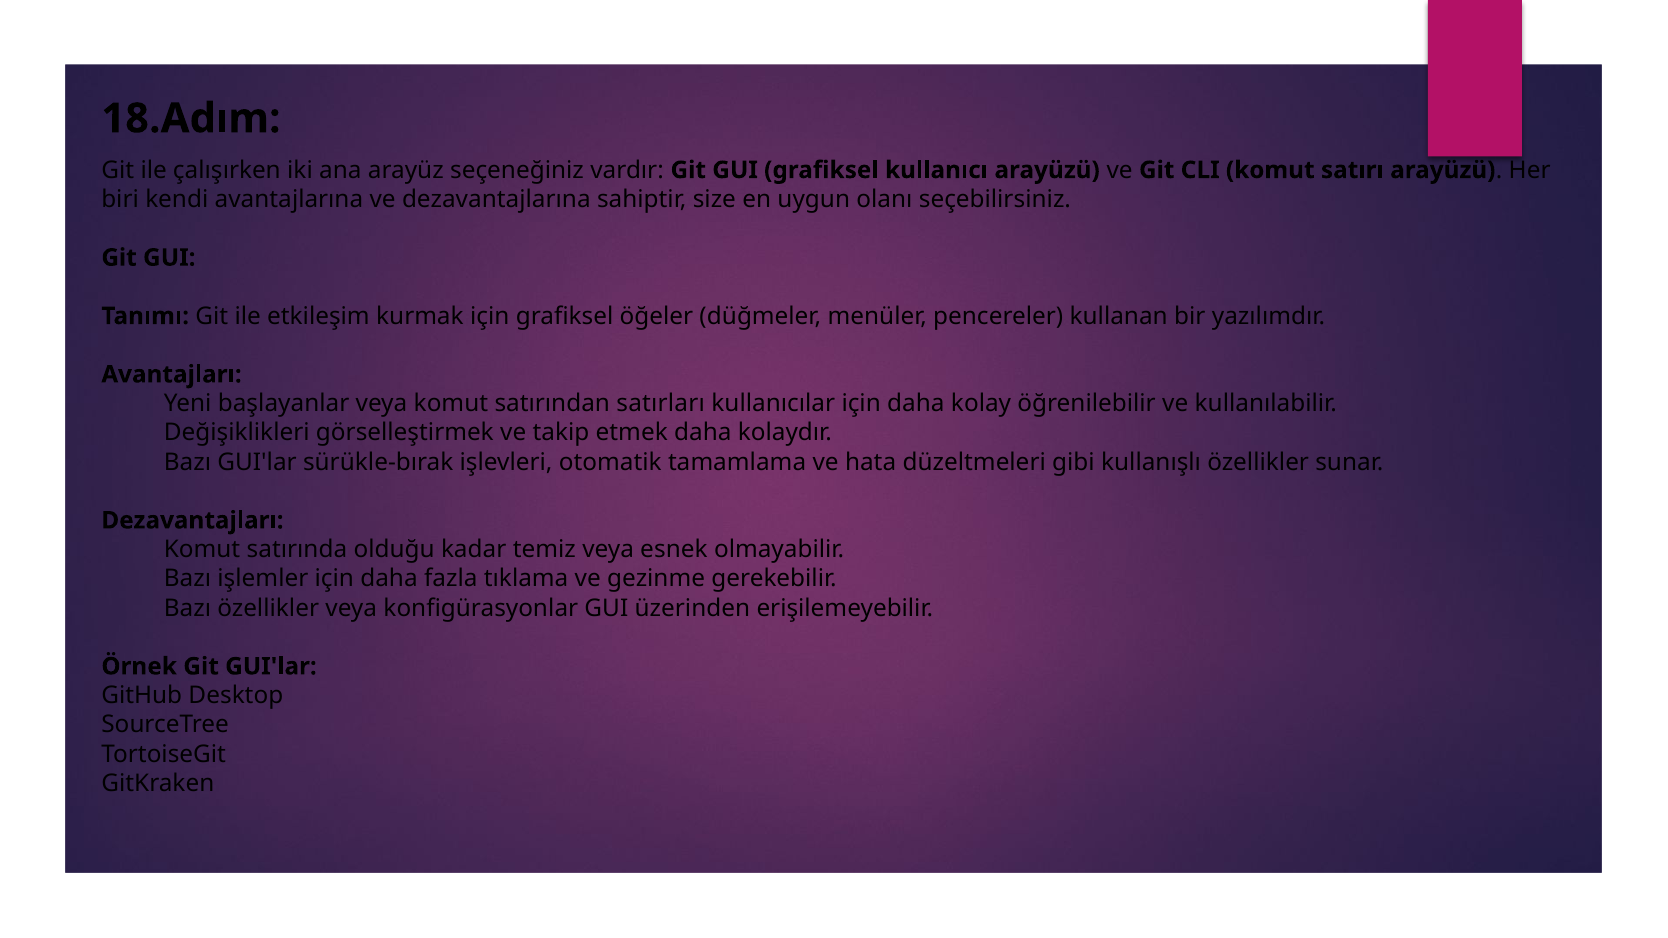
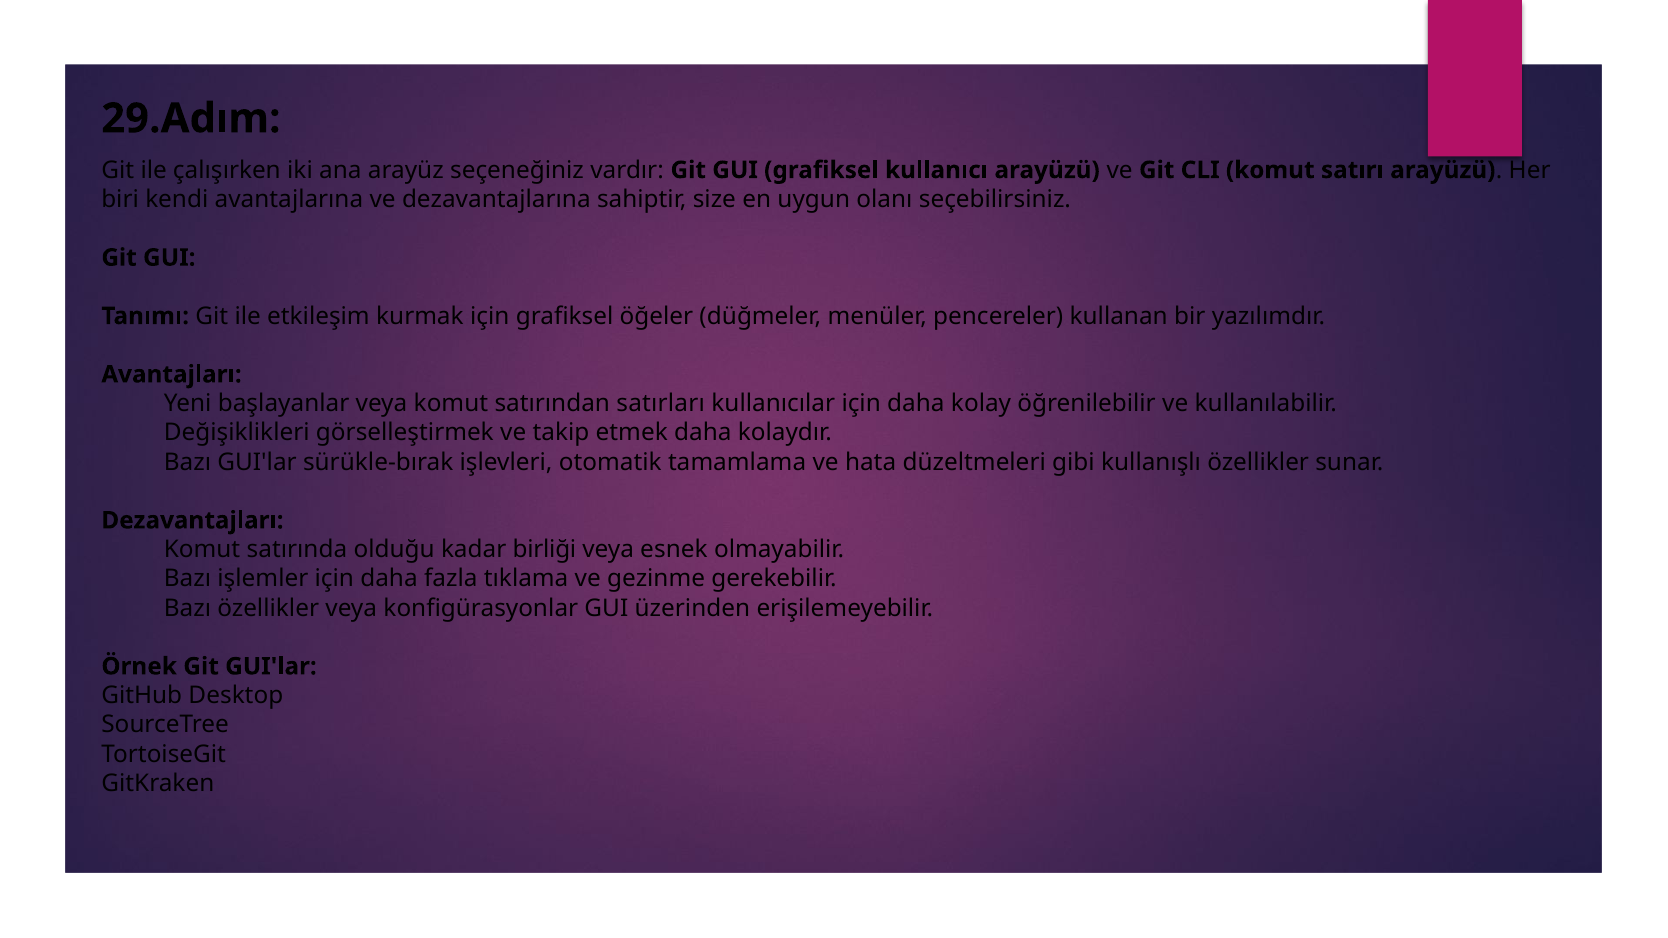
18.Adım: 18.Adım -> 29.Adım (191, 119)
temiz: temiz -> birliği (544, 550)
